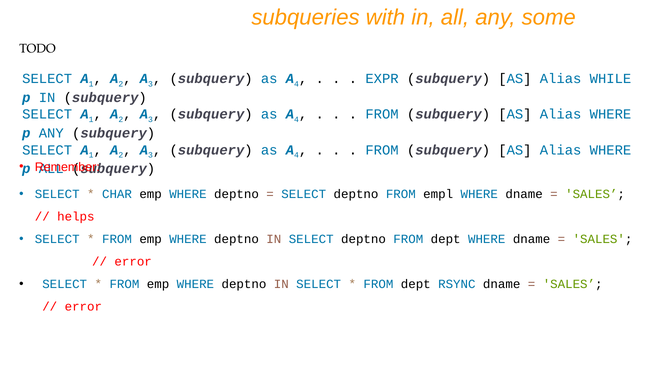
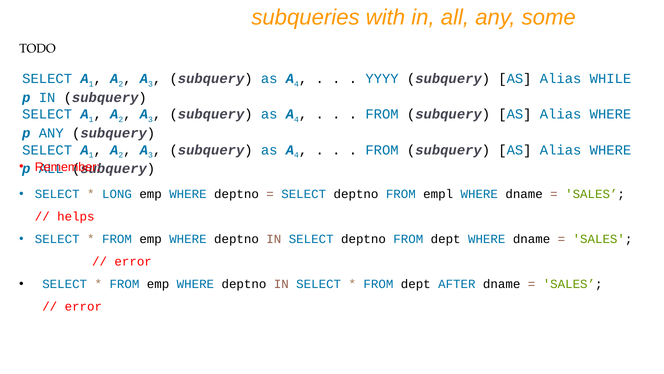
EXPR: EXPR -> YYYY (382, 79)
CHAR: CHAR -> LONG (117, 194)
RSYNC: RSYNC -> AFTER (457, 284)
